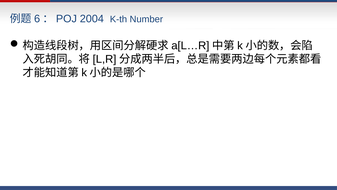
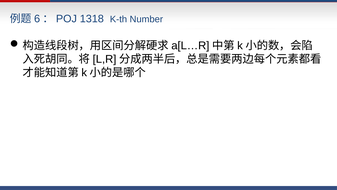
2004: 2004 -> 1318 (92, 19)
